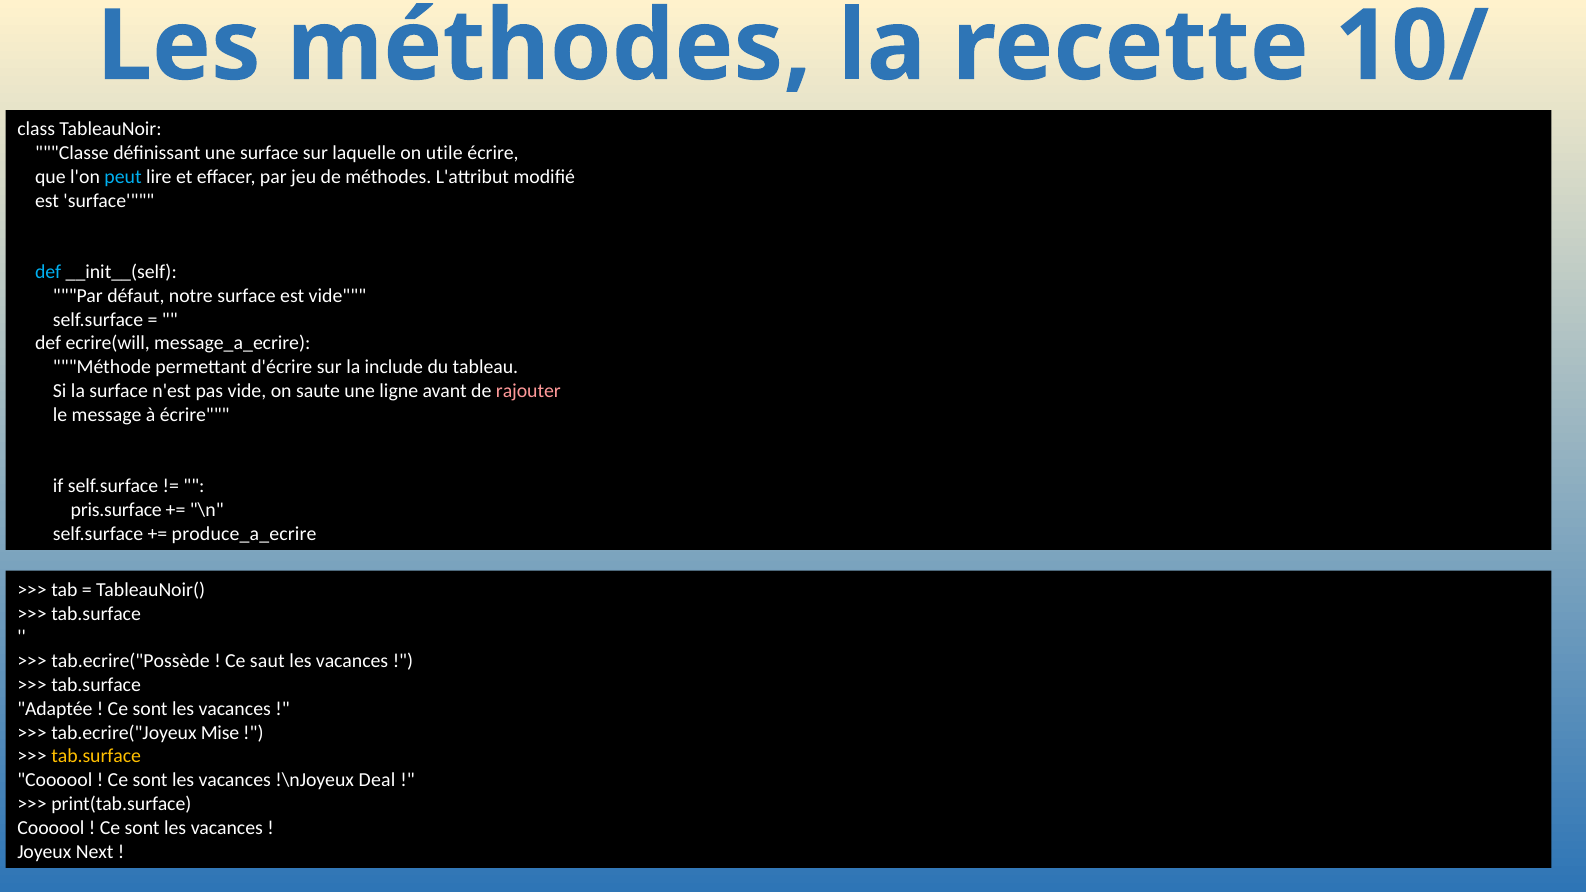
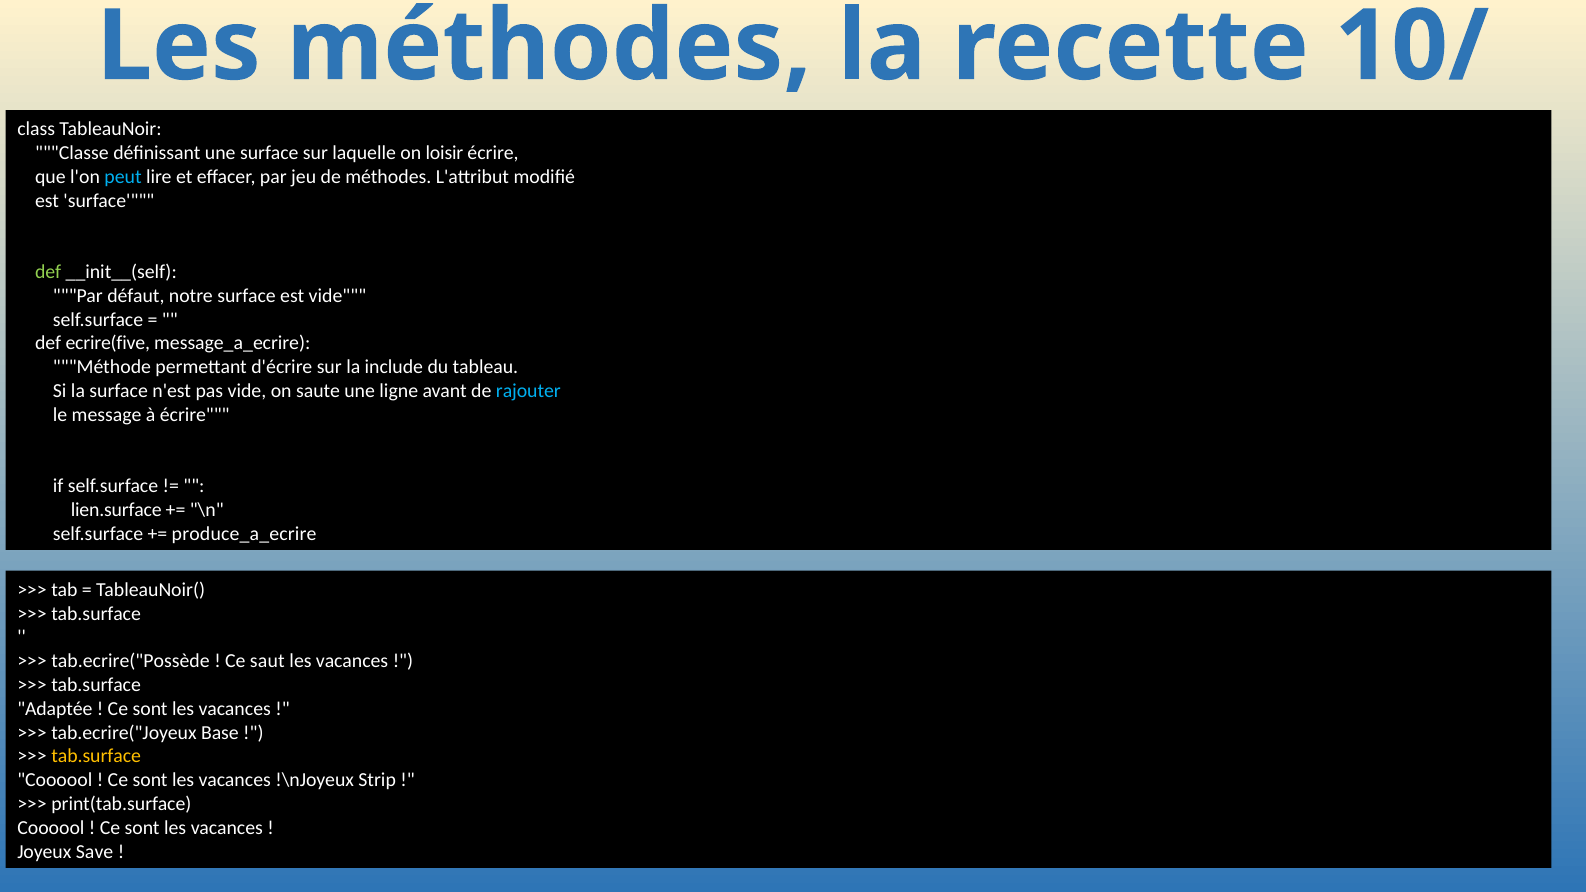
utile: utile -> loisir (444, 153)
def colour: light blue -> light green (48, 272)
ecrire(will: ecrire(will -> ecrire(five (108, 343)
rajouter colour: pink -> light blue (528, 391)
pris.surface: pris.surface -> lien.surface (116, 510)
Mise: Mise -> Base (220, 733)
Deal: Deal -> Strip (377, 780)
Next: Next -> Save (95, 852)
